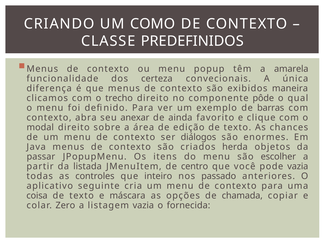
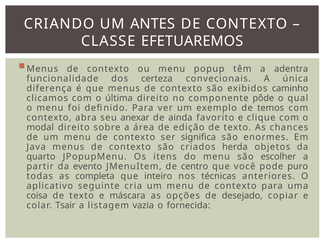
COMO: COMO -> ANTES (153, 24)
PREDEFINIDOS: PREDEFINIDOS -> EFETUAREMOS (192, 41)
amarela: amarela -> adentra (291, 69)
maneira: maneira -> caminho (290, 88)
trecho: trecho -> última (119, 98)
barras: barras -> temos (271, 108)
diálogos: diálogos -> significa (198, 137)
passar: passar -> quarto (41, 157)
listada: listada -> evento (88, 166)
pode vazia: vazia -> puro (298, 166)
controles: controles -> completa (95, 176)
passado: passado -> técnicas (219, 176)
chamada: chamada -> desejado (242, 196)
Zero: Zero -> Tsair (65, 205)
